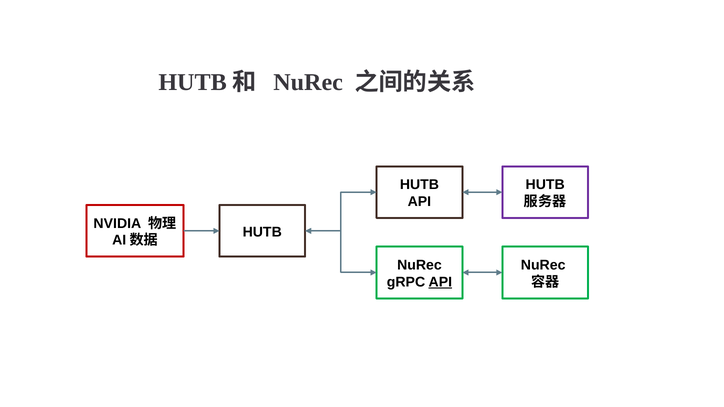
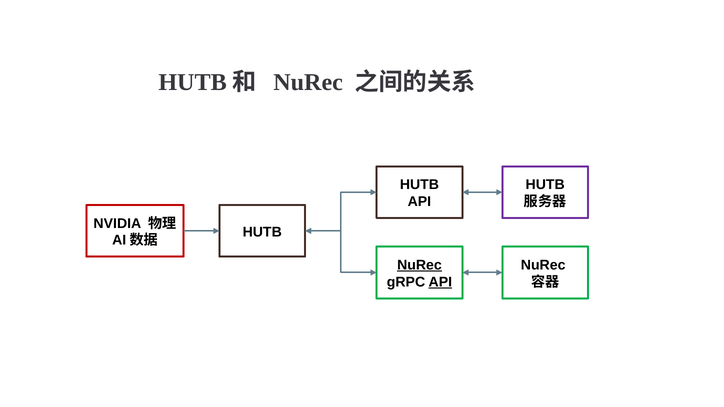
NuRec underline: none -> present (419, 265)
